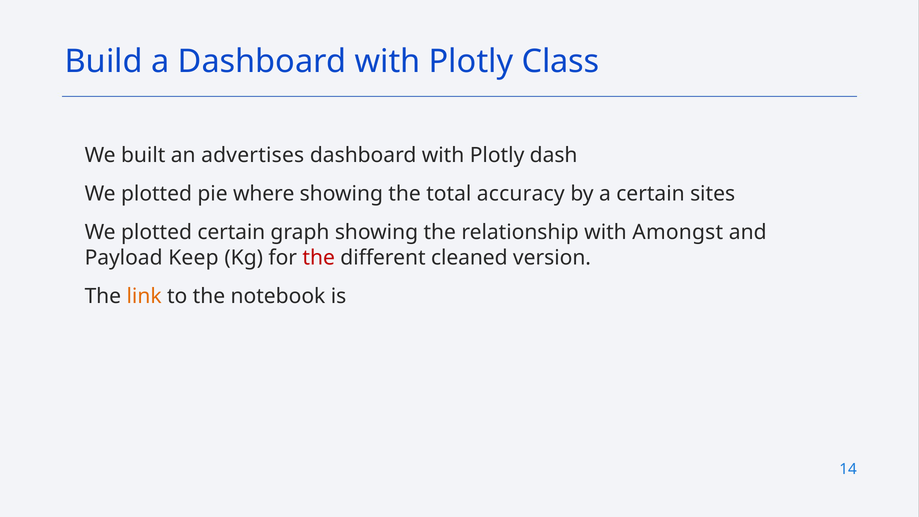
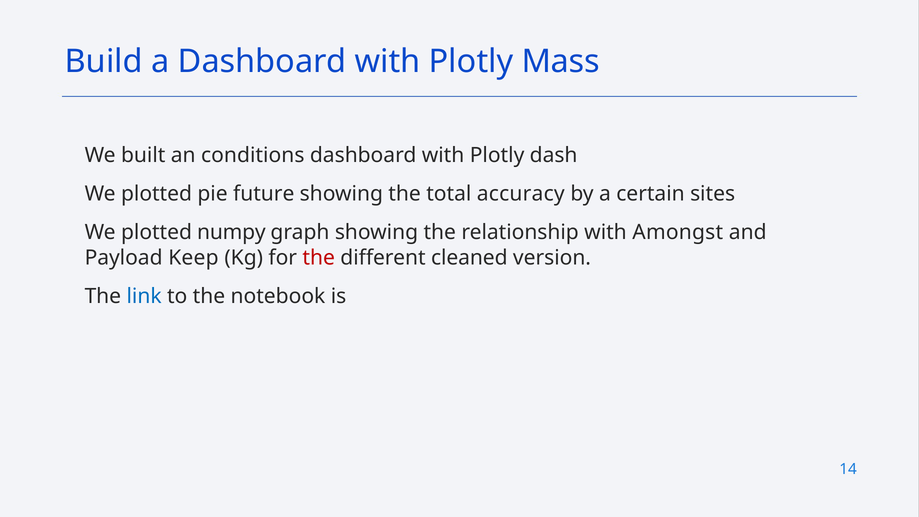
Class: Class -> Mass (561, 61)
advertises: advertises -> conditions (253, 155)
where: where -> future (264, 194)
plotted certain: certain -> numpy (231, 232)
link colour: orange -> blue (144, 296)
